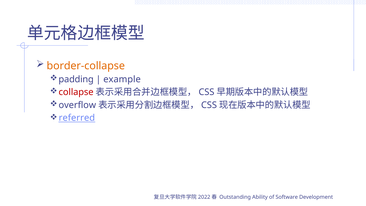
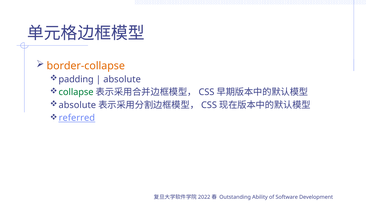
example: example -> absolute (122, 79)
collapse colour: red -> green (76, 92)
overflow: overflow -> absolute (77, 105)
